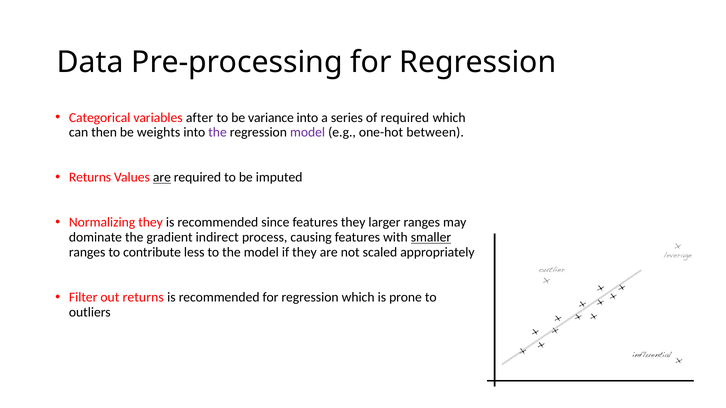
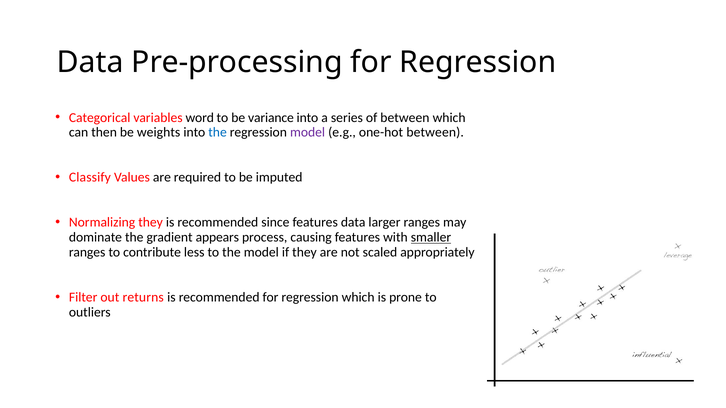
after: after -> word (200, 118)
of required: required -> between (405, 118)
the colour: purple -> blue (218, 133)
Returns: Returns -> Classify (90, 178)
are underline: present -> none (162, 178)
features they: they -> data (353, 223)
indirect: indirect -> appears (217, 238)
